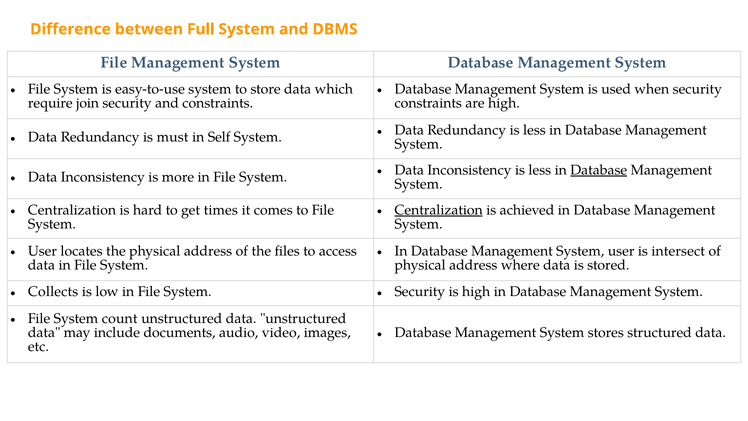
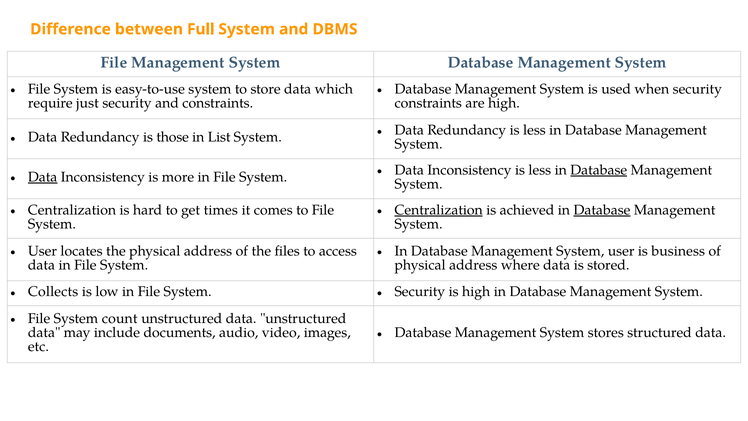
join: join -> just (88, 103)
must: must -> those (173, 137)
Self: Self -> List (219, 137)
Data underline: none -> present (43, 177)
Database underline: none -> present (602, 210)
intersect: intersect -> business (678, 251)
